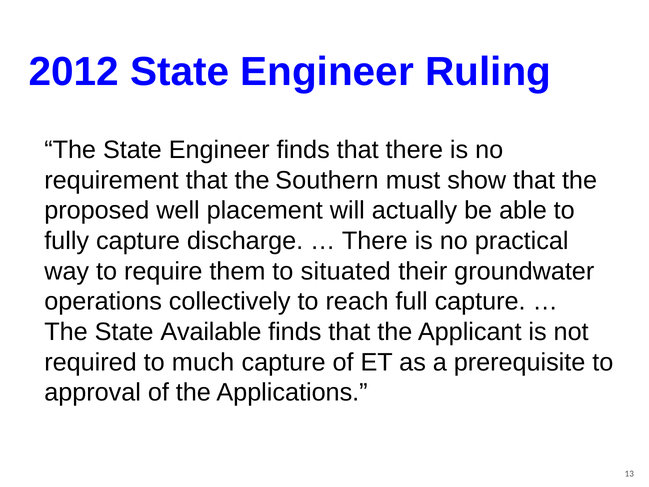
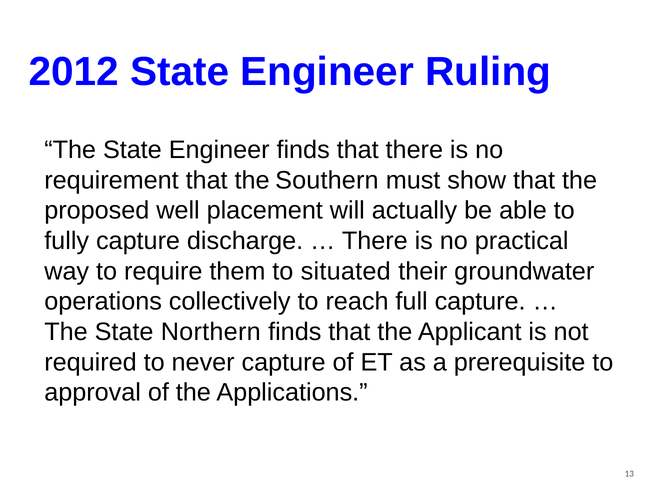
Available: Available -> Northern (211, 332)
much: much -> never (203, 362)
